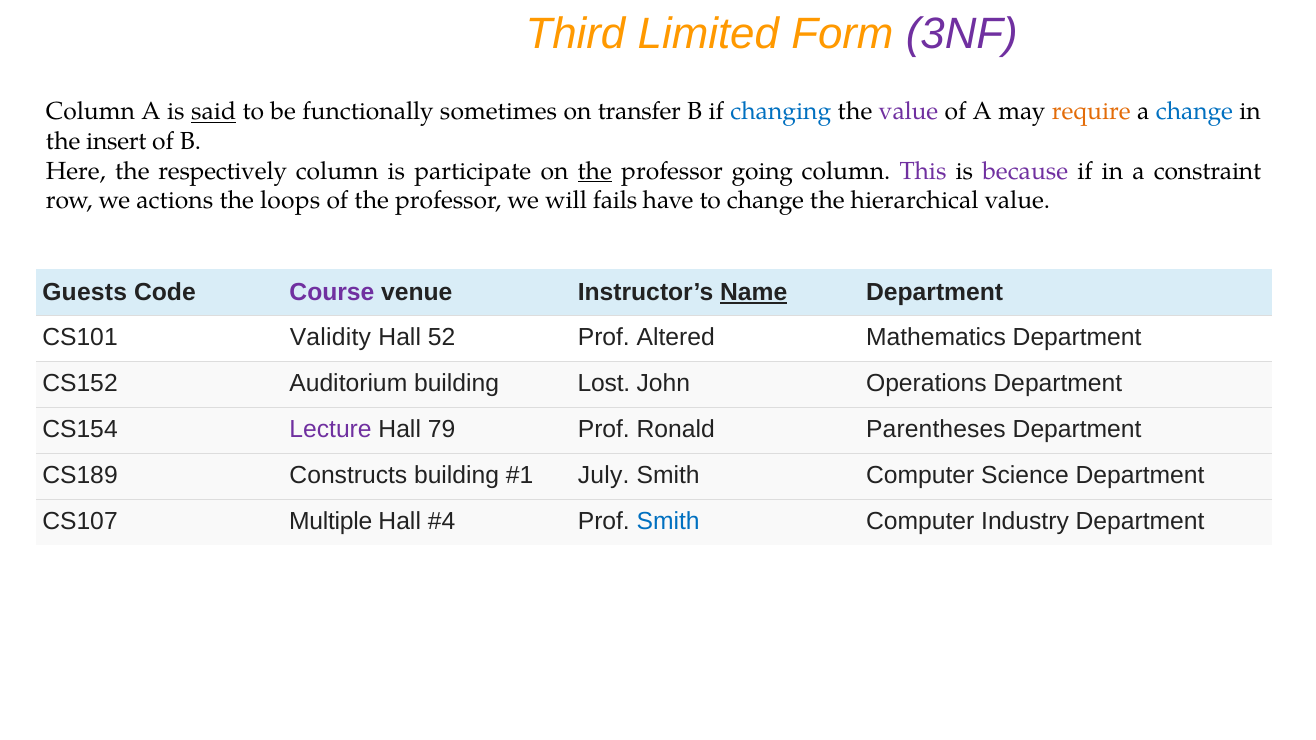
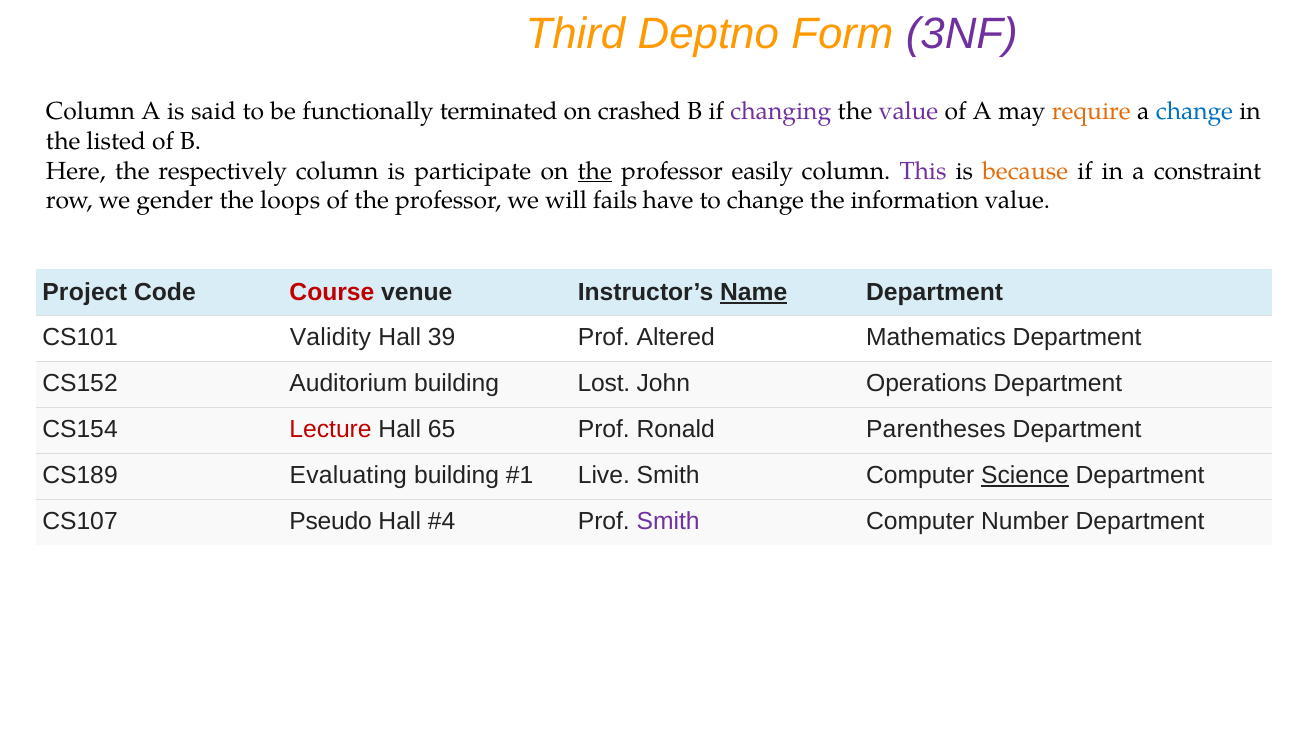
Limited: Limited -> Deptno (708, 34)
said underline: present -> none (214, 112)
sometimes: sometimes -> terminated (499, 112)
transfer: transfer -> crashed (639, 112)
changing colour: blue -> purple (781, 112)
insert: insert -> listed (116, 141)
going: going -> easily (762, 171)
because colour: purple -> orange (1025, 171)
actions: actions -> gender (175, 201)
hierarchical: hierarchical -> information (915, 201)
Guests: Guests -> Project (85, 293)
Course colour: purple -> red (332, 293)
52: 52 -> 39 (442, 338)
Lecture colour: purple -> red (331, 430)
79: 79 -> 65 (442, 430)
Constructs: Constructs -> Evaluating (348, 476)
July: July -> Live (604, 476)
Science underline: none -> present (1025, 476)
Multiple: Multiple -> Pseudo (331, 522)
Smith colour: blue -> purple (668, 522)
Industry: Industry -> Number (1025, 522)
